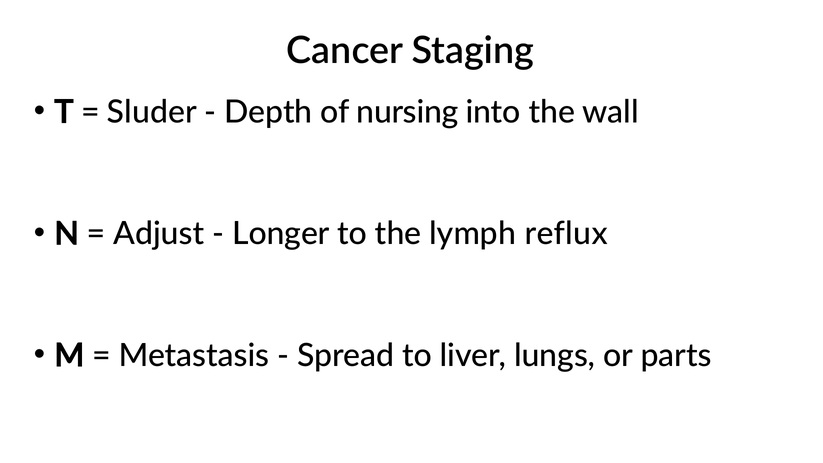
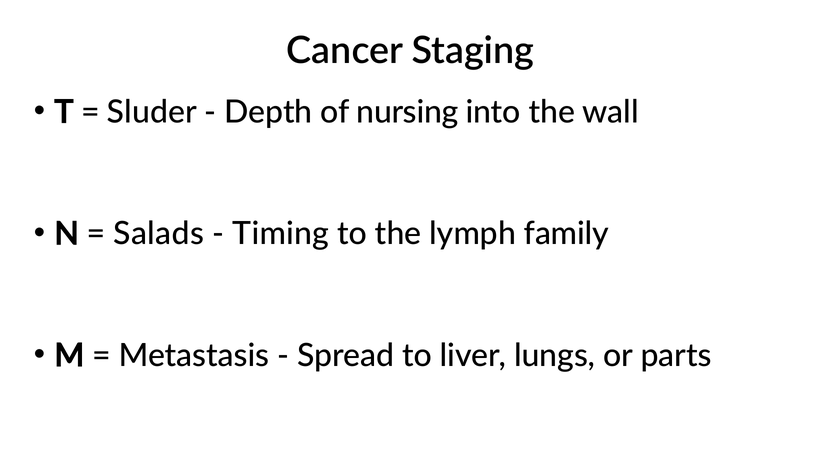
Adjust: Adjust -> Salads (159, 234)
Longer: Longer -> Timing (281, 234)
reflux: reflux -> family (566, 234)
